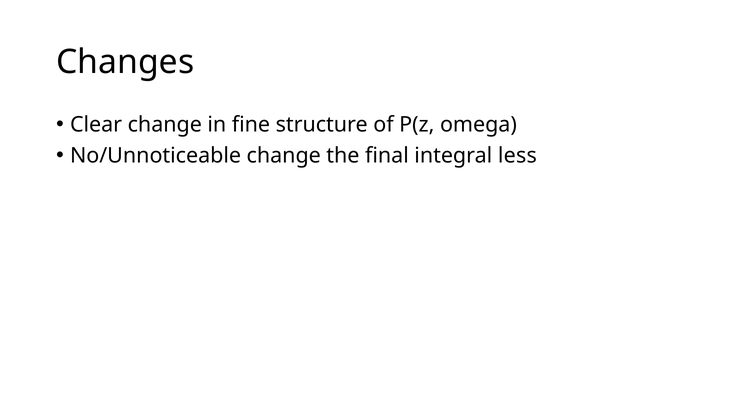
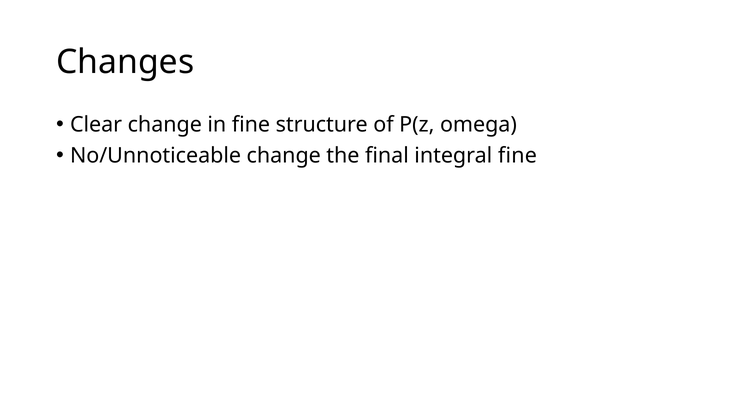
integral less: less -> fine (517, 156)
